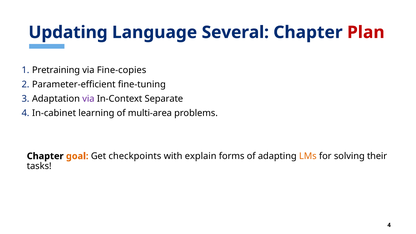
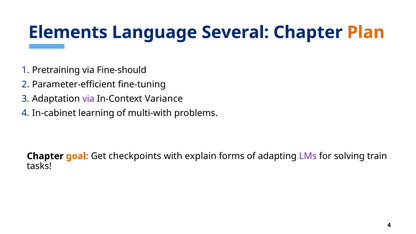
Updating: Updating -> Elements (68, 32)
Plan colour: red -> orange (366, 32)
Fine-copies: Fine-copies -> Fine-should (122, 70)
Separate: Separate -> Variance (164, 99)
multi-area: multi-area -> multi-with (150, 113)
LMs colour: orange -> purple (308, 156)
their: their -> train (377, 156)
